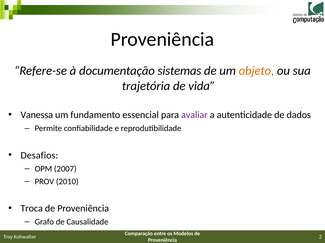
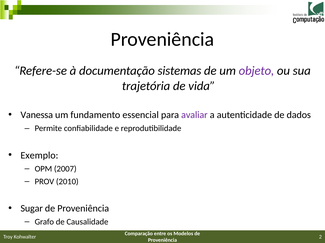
objeto colour: orange -> purple (256, 71)
Desafios: Desafios -> Exemplo (39, 156)
Troca: Troca -> Sugar (32, 209)
